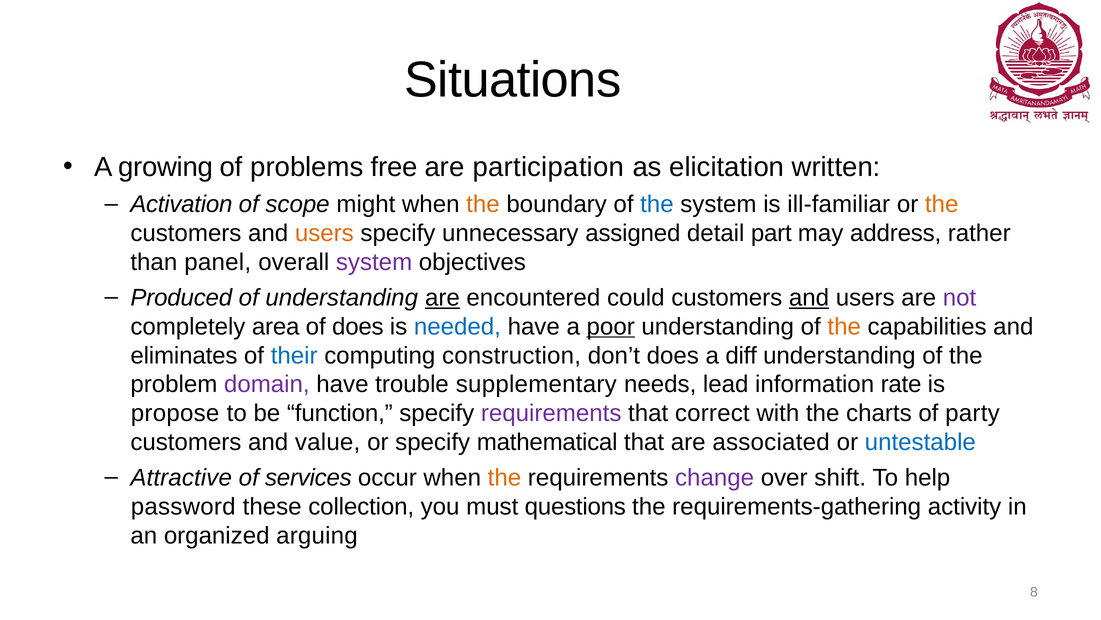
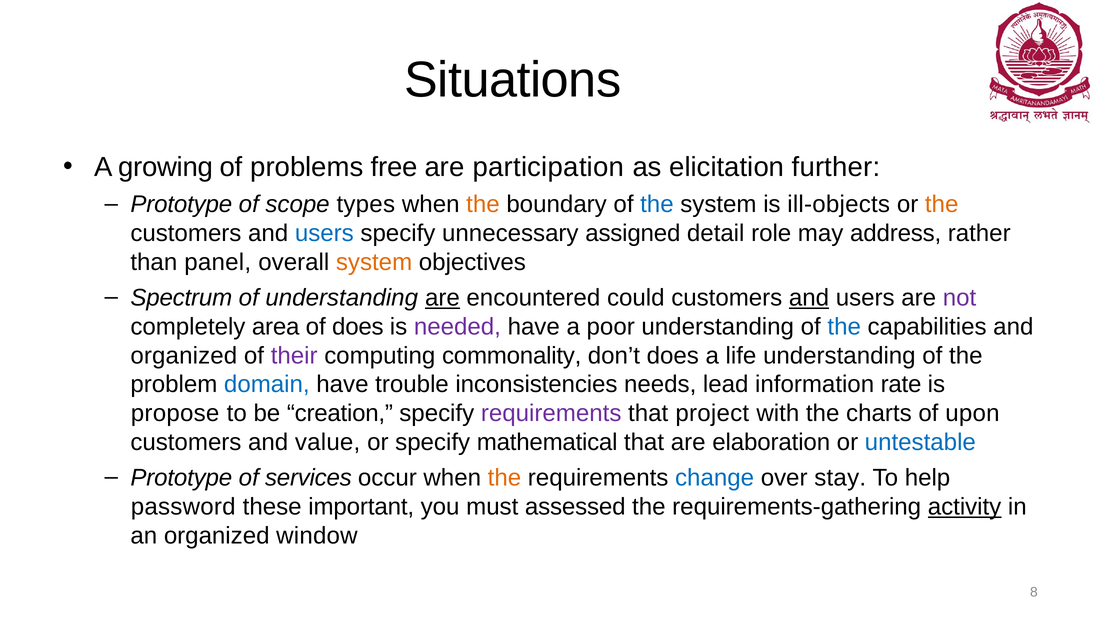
written: written -> further (836, 167)
Activation: Activation -> Prototype (181, 204)
might: might -> types (366, 204)
ill-familiar: ill-familiar -> ill-objects (839, 204)
users colour: orange -> blue (324, 233)
part: part -> role (771, 233)
system colour: purple -> orange (374, 262)
Produced: Produced -> Spectrum (181, 297)
needed colour: blue -> purple (457, 326)
poor underline: present -> none (611, 326)
the colour: orange -> blue (844, 326)
eliminates: eliminates -> organized (184, 355)
their colour: blue -> purple (294, 355)
construction: construction -> commonality (512, 355)
diff: diff -> life (741, 355)
domain colour: purple -> blue (267, 384)
supplementary: supplementary -> inconsistencies (536, 384)
function: function -> creation (340, 413)
correct: correct -> project (712, 413)
party: party -> upon (972, 413)
associated: associated -> elaboration (771, 442)
Attractive: Attractive -> Prototype (181, 477)
change colour: purple -> blue (715, 477)
shift: shift -> stay (840, 477)
collection: collection -> important (361, 506)
questions: questions -> assessed (575, 506)
activity underline: none -> present (965, 506)
arguing: arguing -> window (317, 535)
